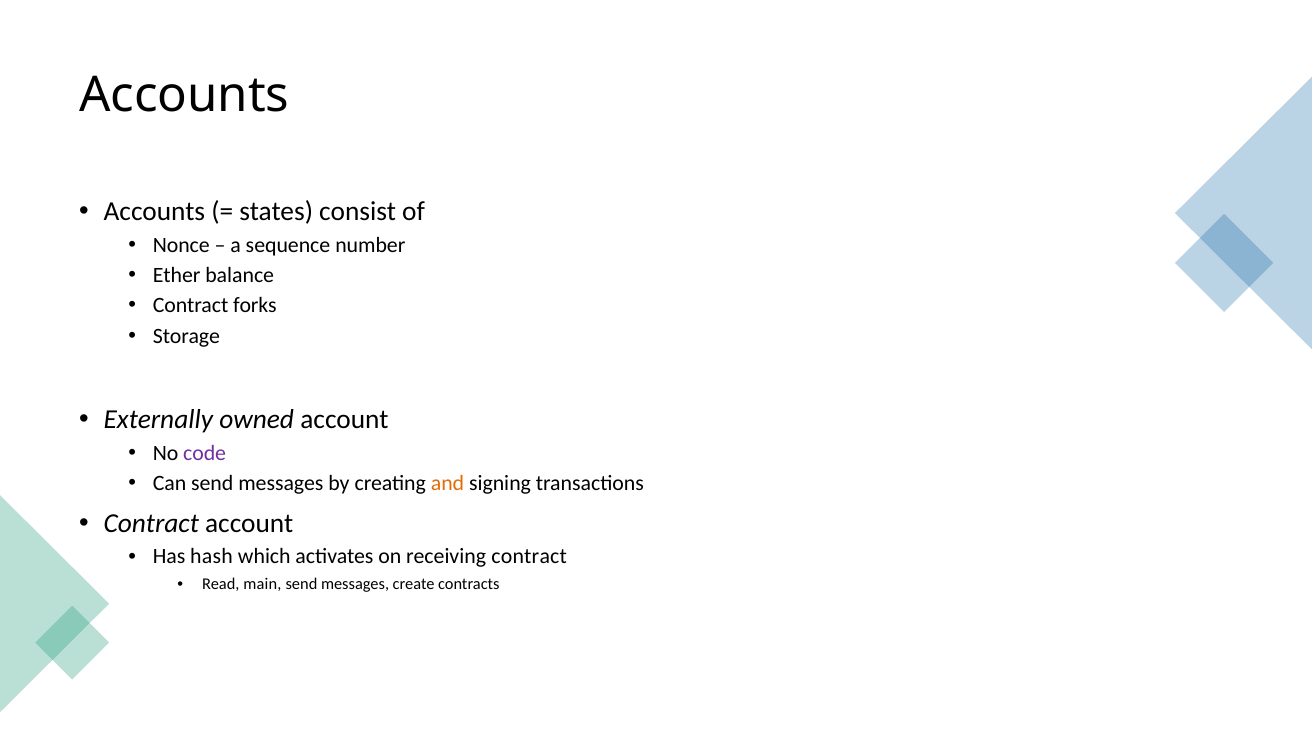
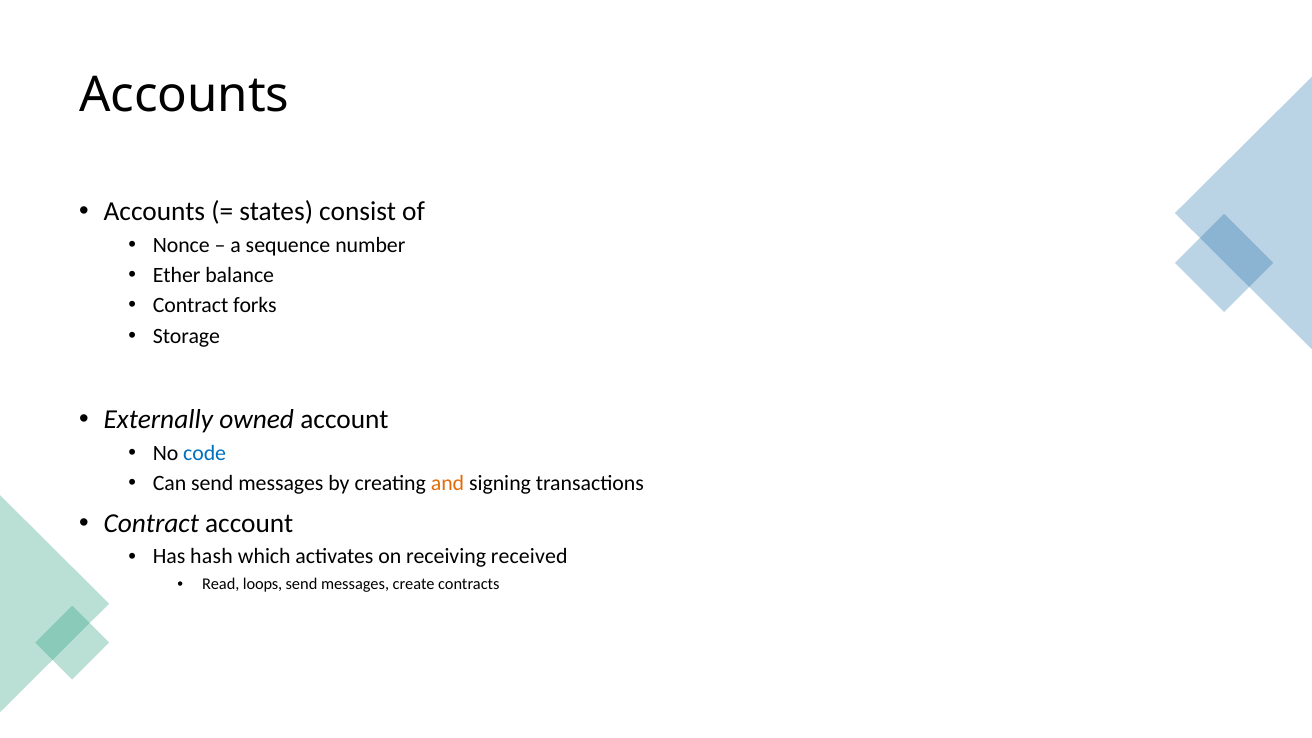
code colour: purple -> blue (205, 453)
receiving contract: contract -> received (529, 557)
main: main -> loops (263, 584)
